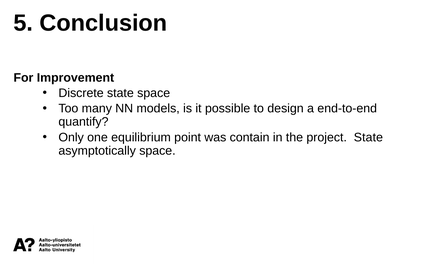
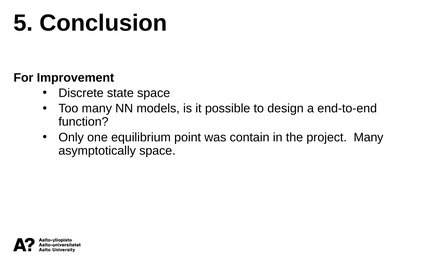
quantify: quantify -> function (83, 122)
project State: State -> Many (369, 138)
